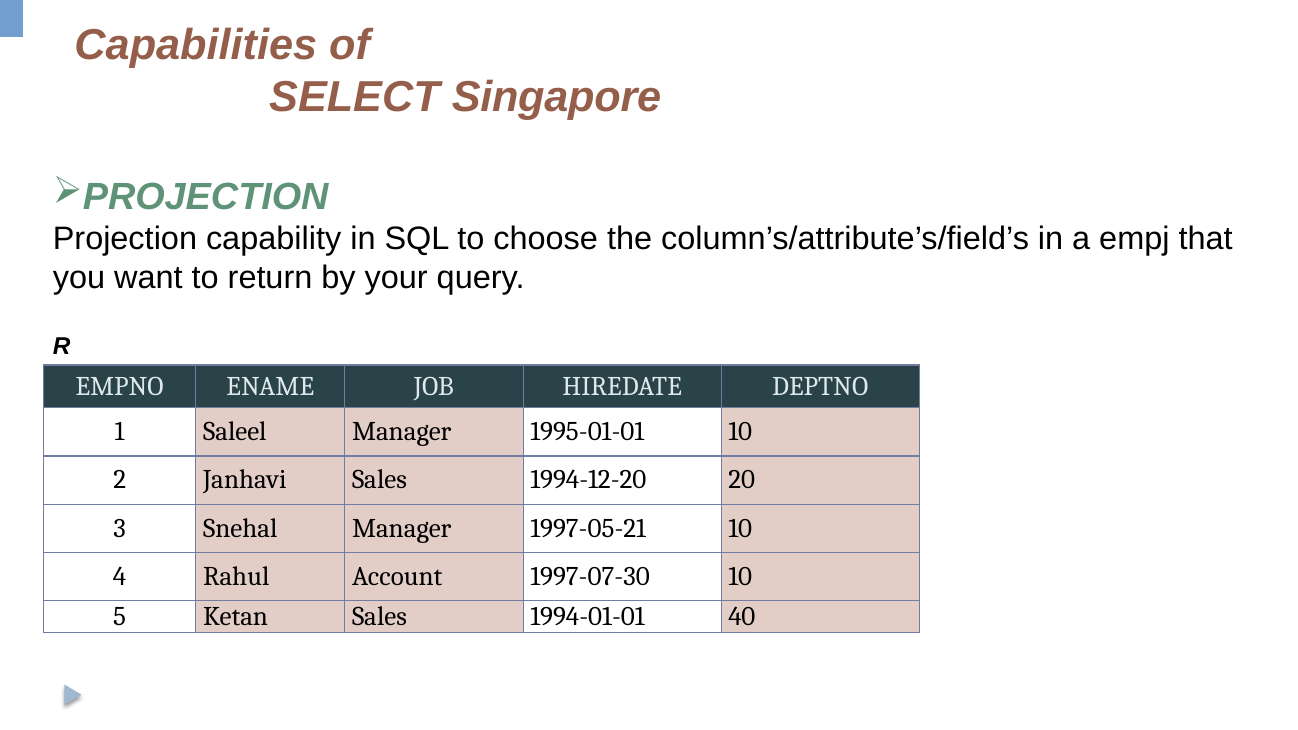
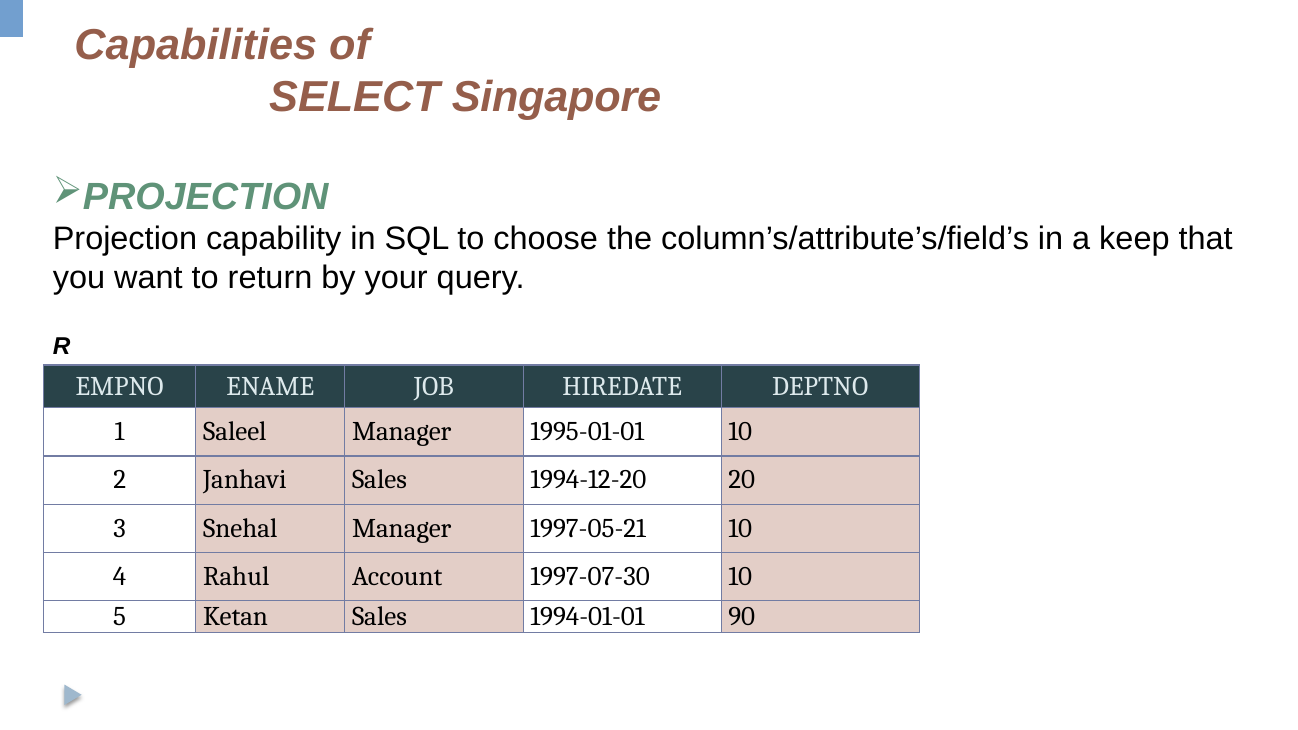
empj: empj -> keep (1134, 239)
40: 40 -> 90 (742, 617)
